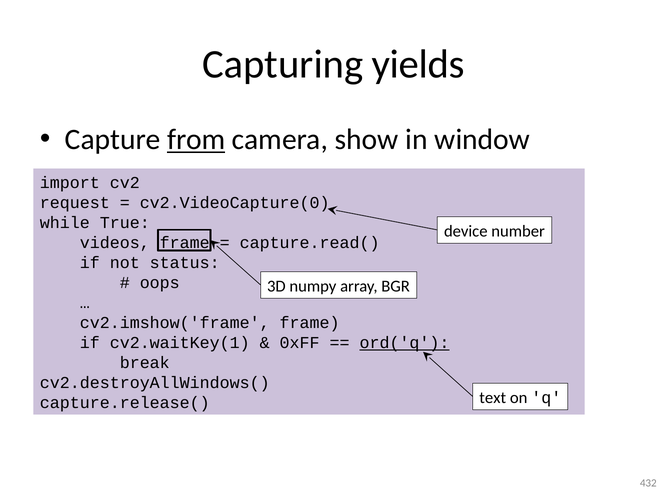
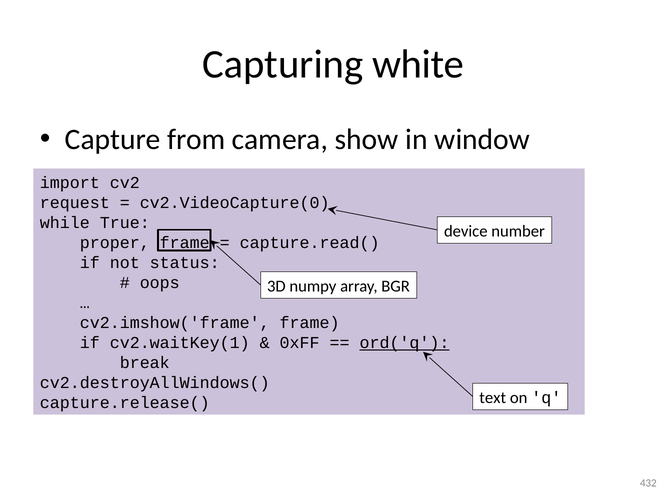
yields: yields -> white (418, 64)
from underline: present -> none (196, 140)
videos: videos -> proper (115, 243)
